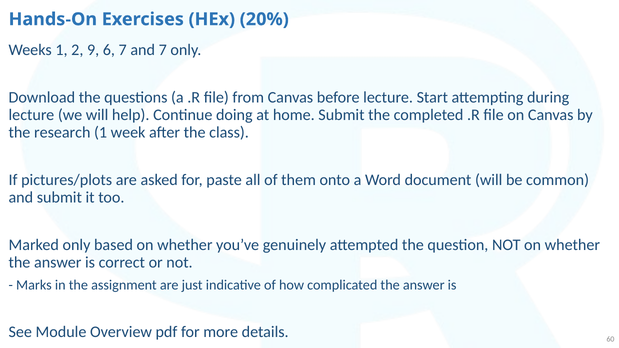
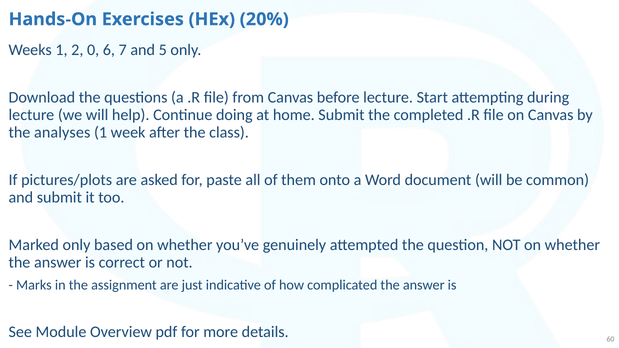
9: 9 -> 0 (93, 50)
and 7: 7 -> 5 (163, 50)
research: research -> analyses (62, 132)
